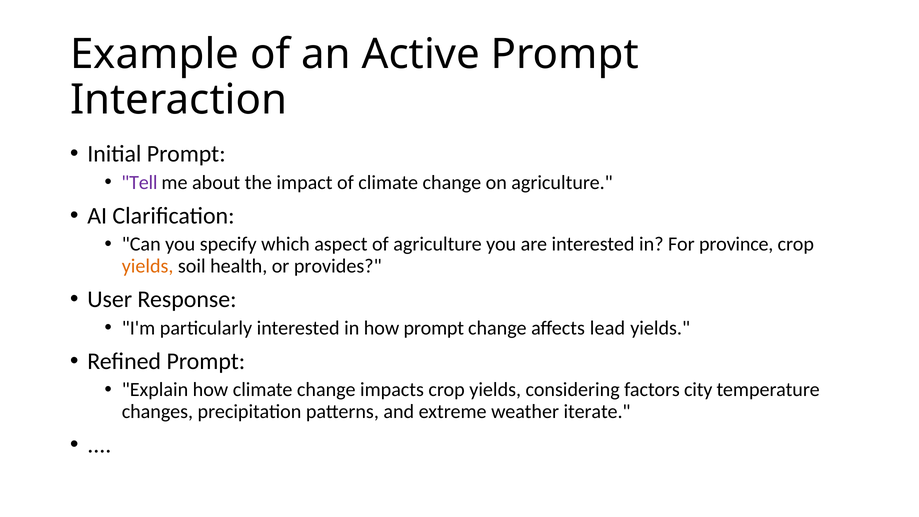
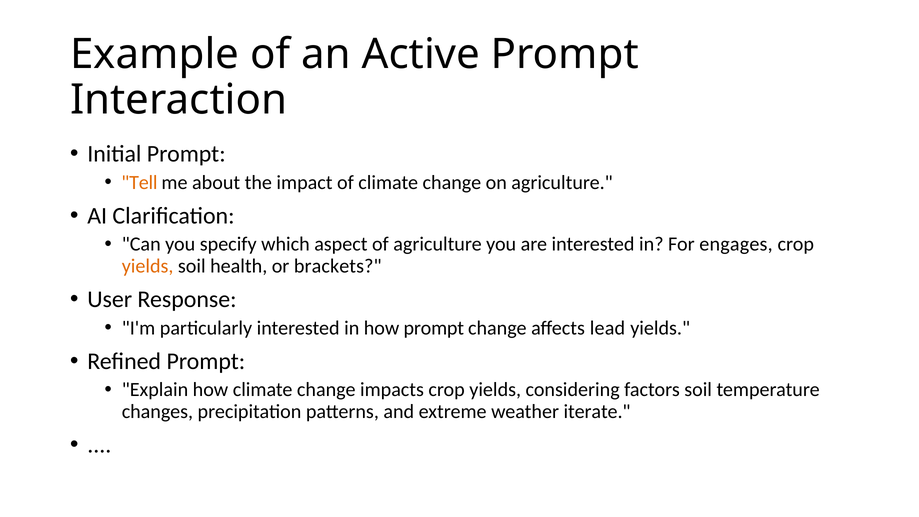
Tell colour: purple -> orange (139, 182)
province: province -> engages (736, 244)
provides: provides -> brackets (338, 266)
factors city: city -> soil (698, 390)
